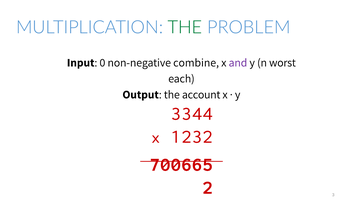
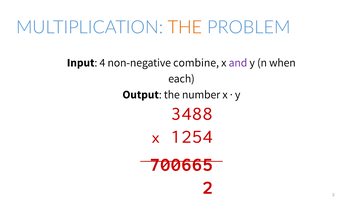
THE colour: green -> orange (185, 27)
0: 0 -> 4 (102, 63)
worst: worst -> when (282, 63)
account: account -> number (201, 95)
3344: 3344 -> 3488 (192, 114)
1232: 1232 -> 1254 (192, 137)
